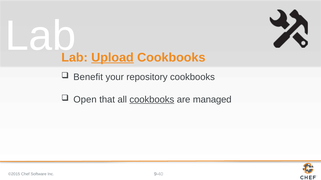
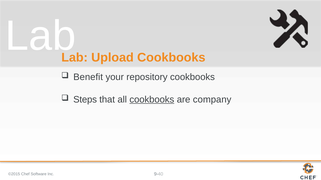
Upload underline: present -> none (112, 58)
Open: Open -> Steps (85, 100)
managed: managed -> company (212, 100)
